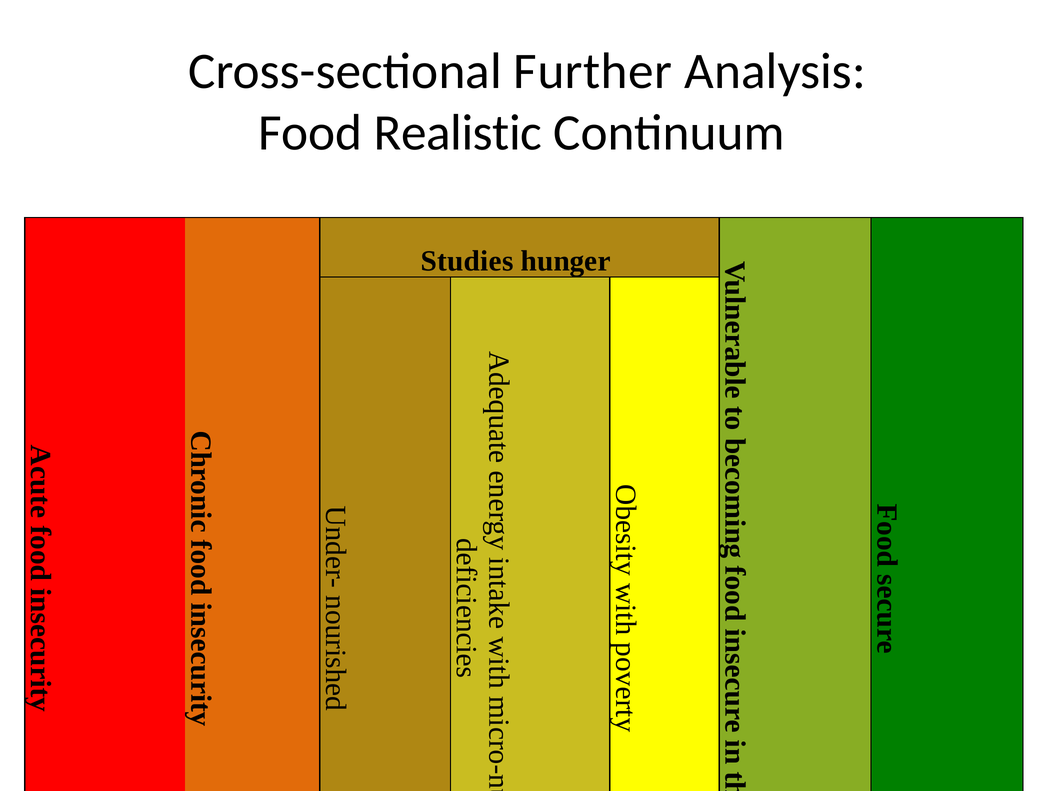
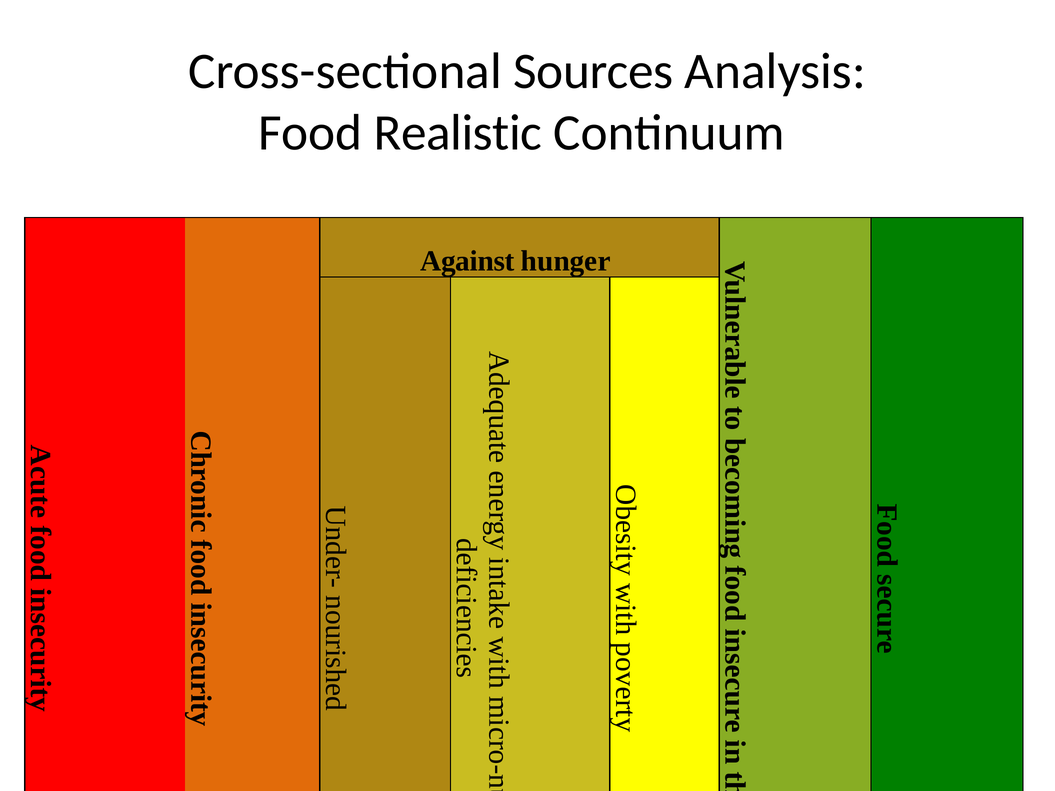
Further: Further -> Sources (593, 71)
Studies: Studies -> Against (467, 261)
